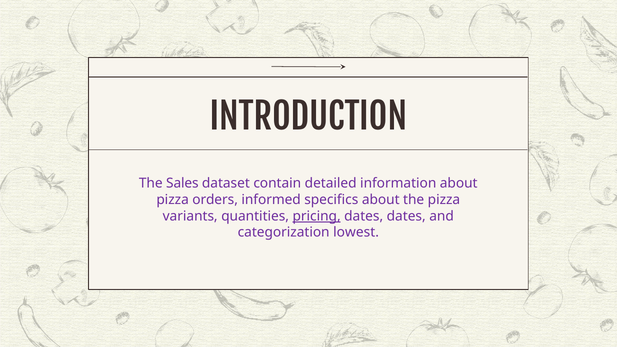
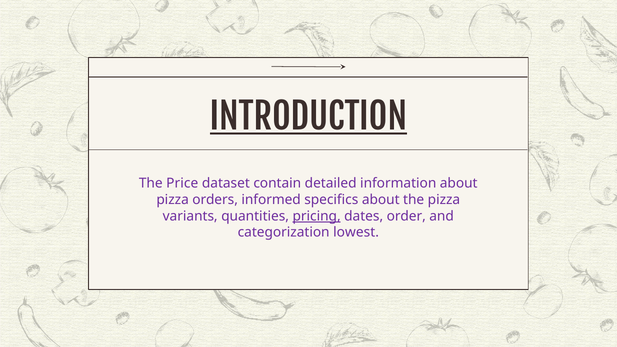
INTRODUCTION underline: none -> present (309, 118)
Sales: Sales -> Price (182, 183)
dates dates: dates -> order (406, 216)
